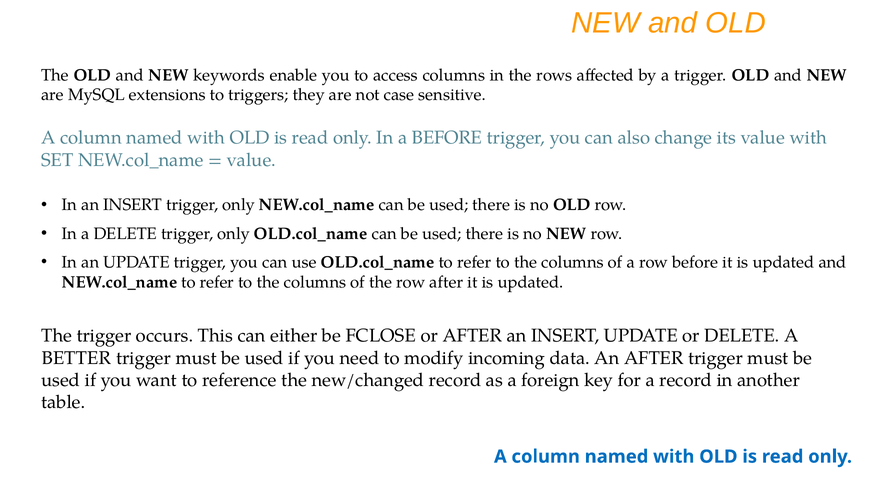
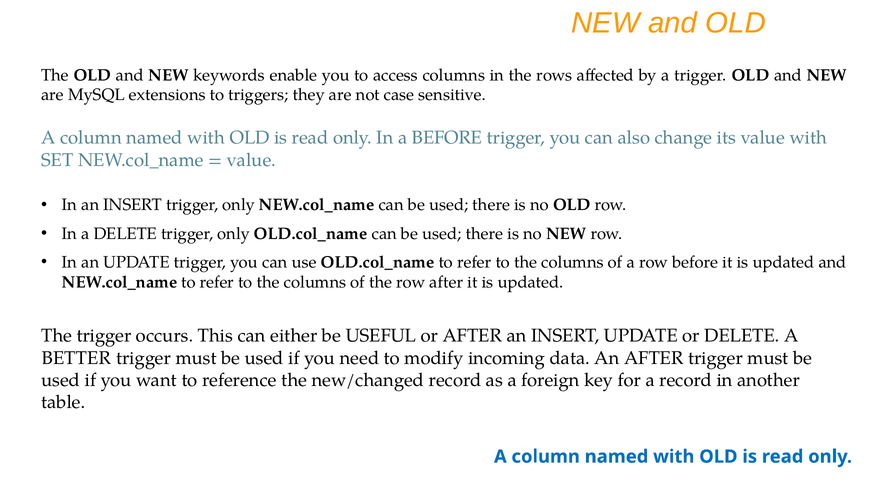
FCLOSE: FCLOSE -> USEFUL (381, 336)
